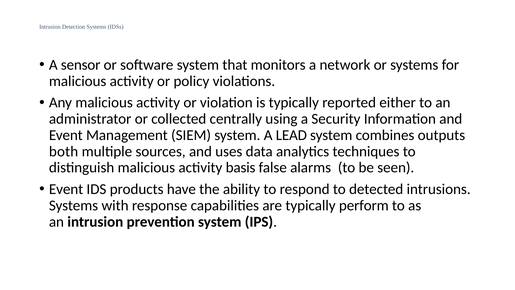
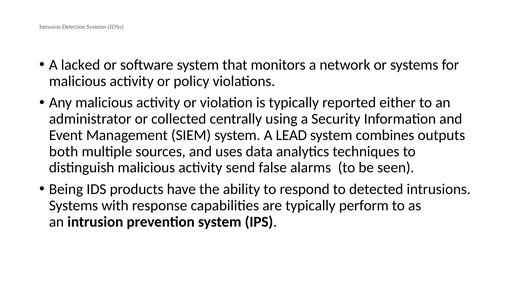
sensor: sensor -> lacked (81, 65)
basis: basis -> send (240, 167)
Event: Event -> Being (66, 189)
